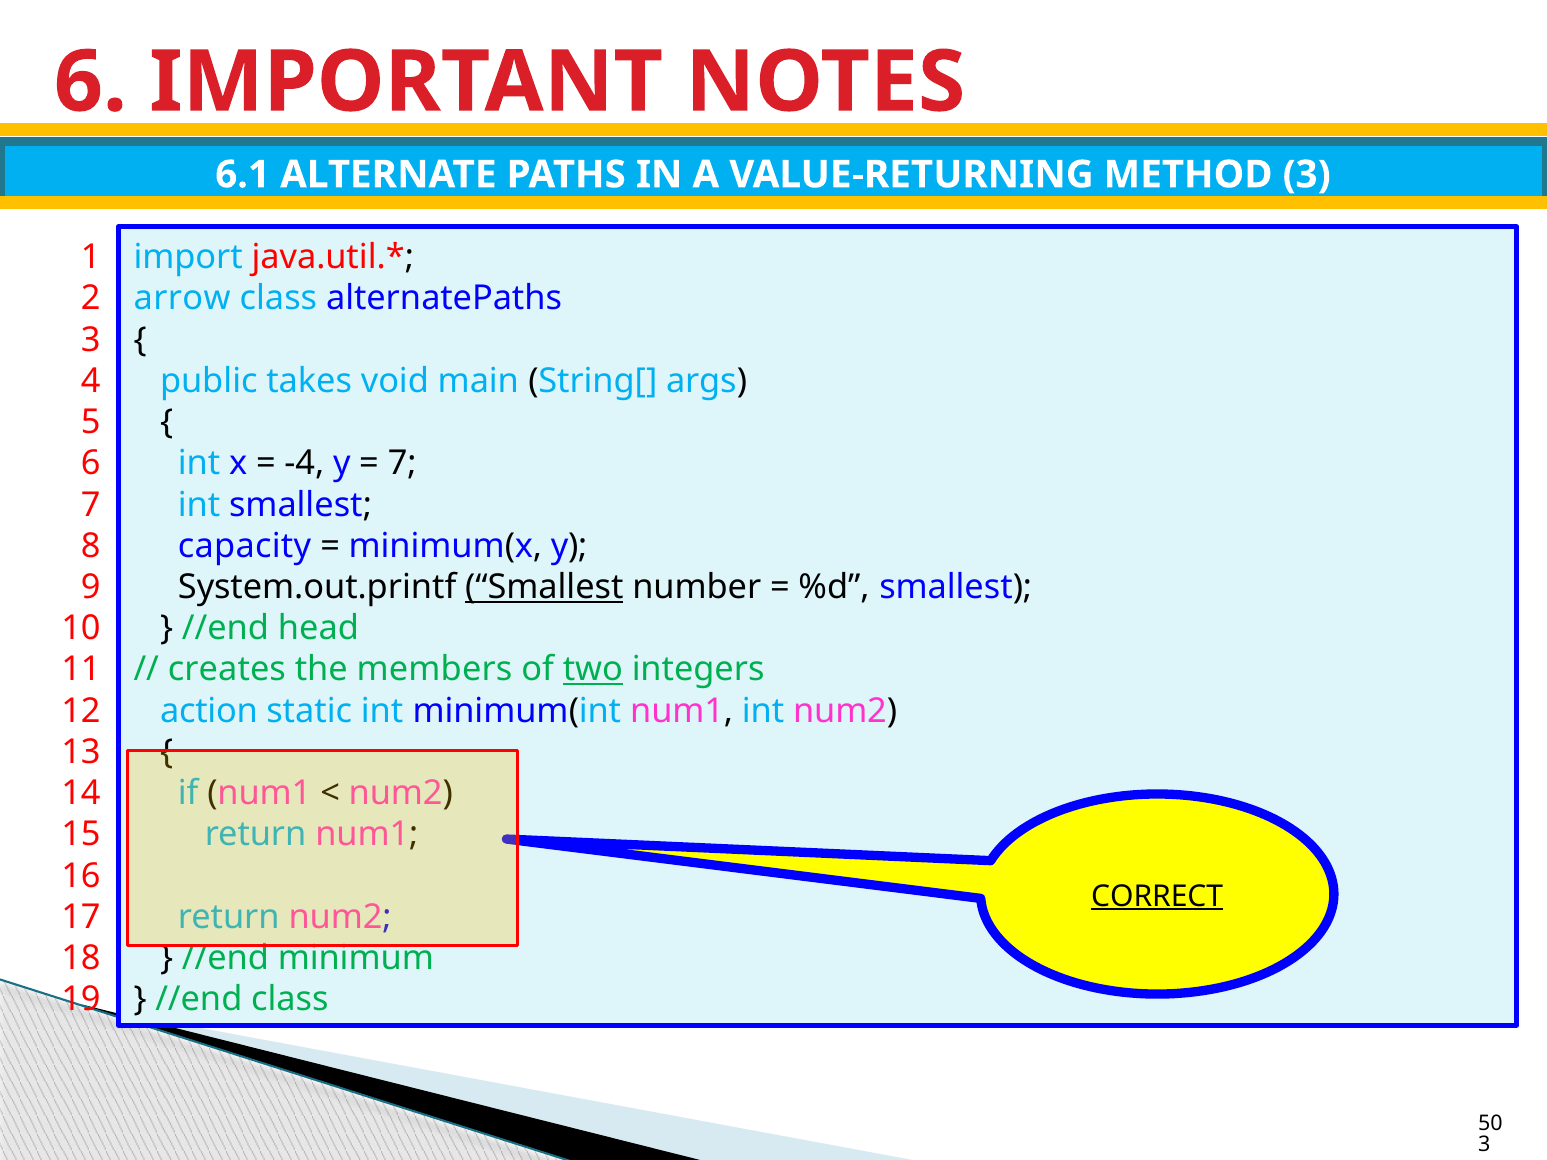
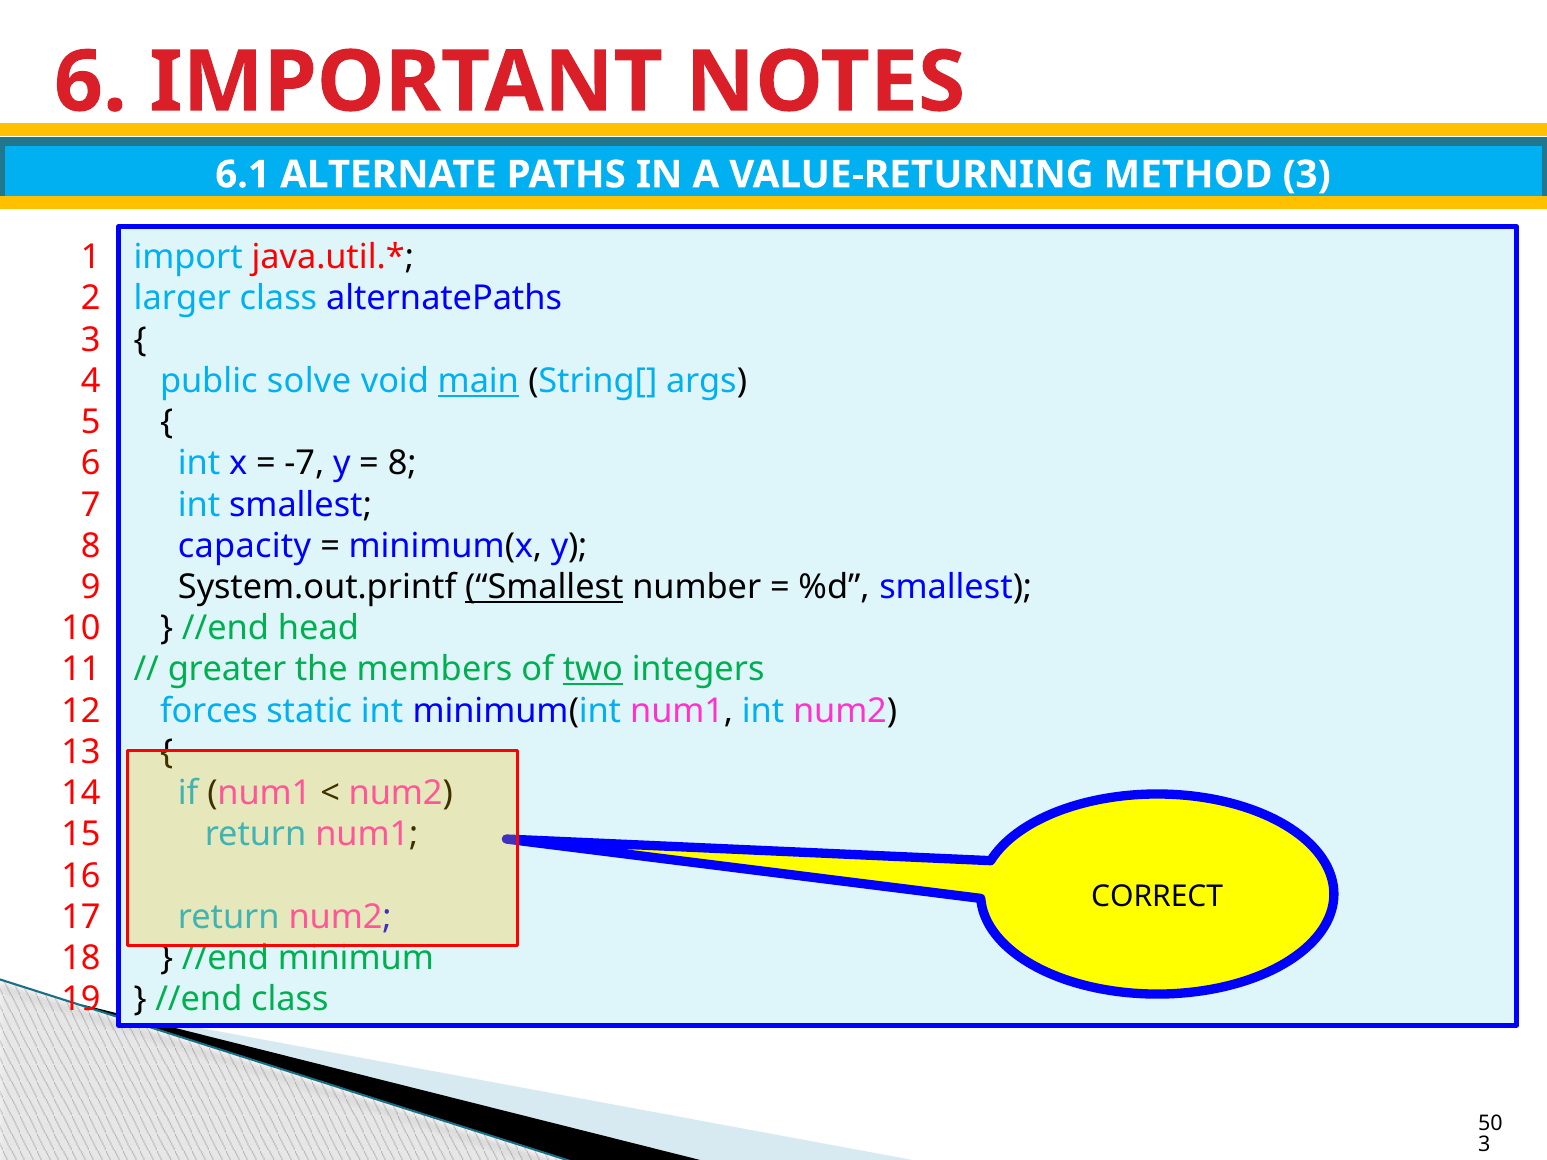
arrow: arrow -> larger (182, 299)
takes: takes -> solve (309, 381)
main underline: none -> present (478, 381)
-4: -4 -> -7 (304, 464)
7: 7 -> 8 (402, 464)
creates: creates -> greater (227, 670)
action: action -> forces (209, 711)
CORRECT underline: present -> none (1157, 896)
